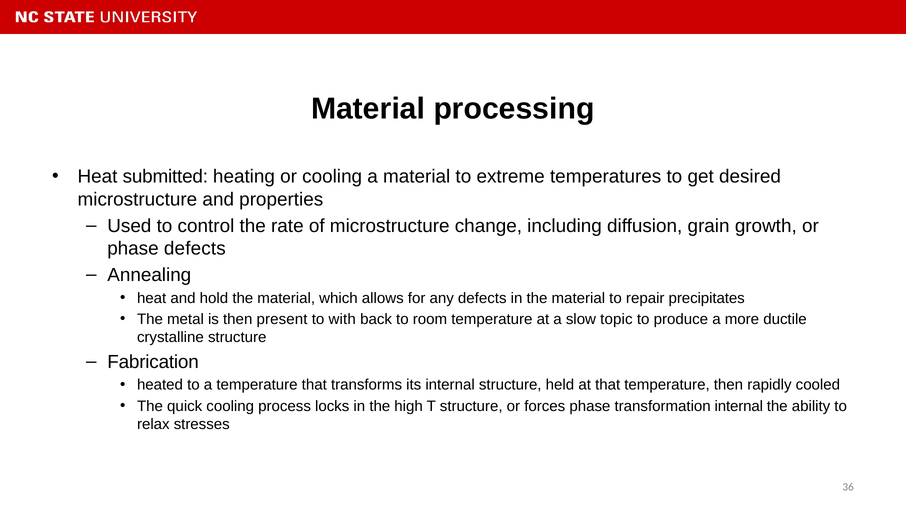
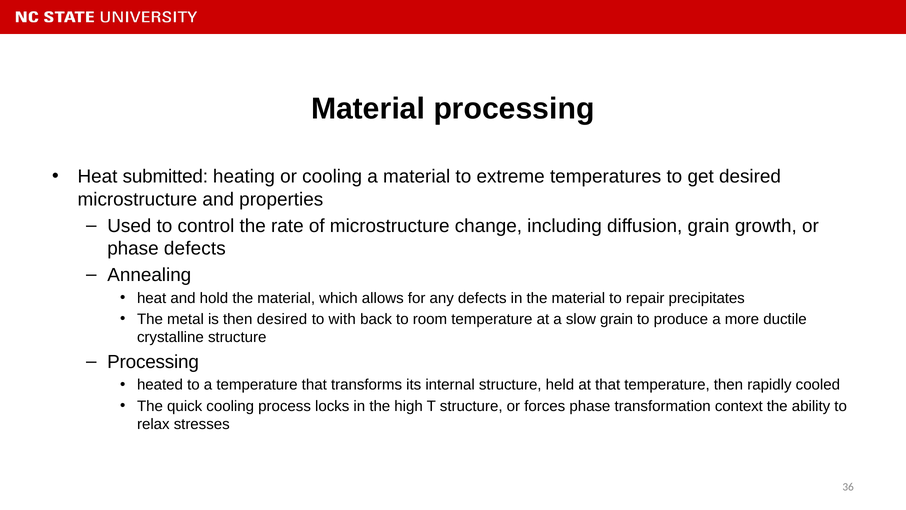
then present: present -> desired (282, 319)
slow topic: topic -> grain (617, 319)
Fabrication: Fabrication -> Processing (153, 362)
transformation internal: internal -> context (739, 406)
